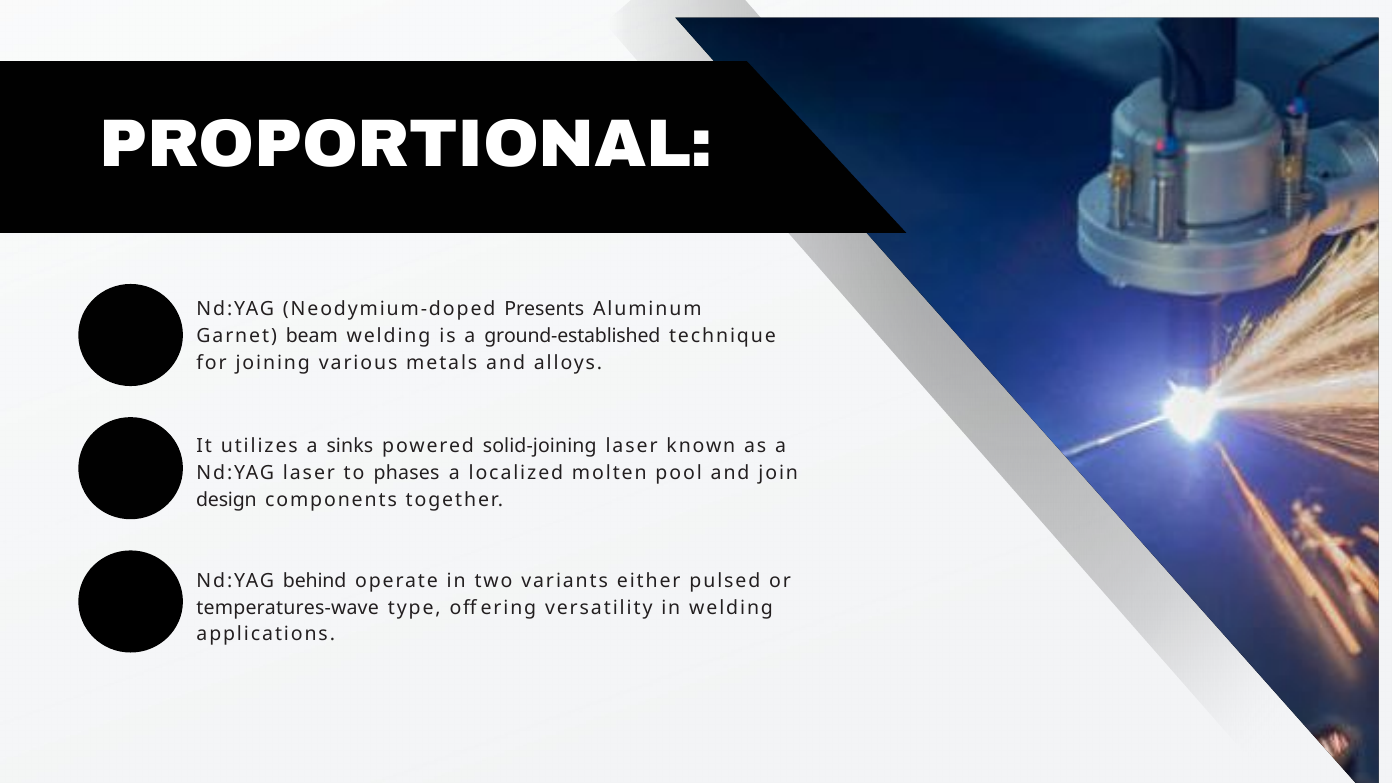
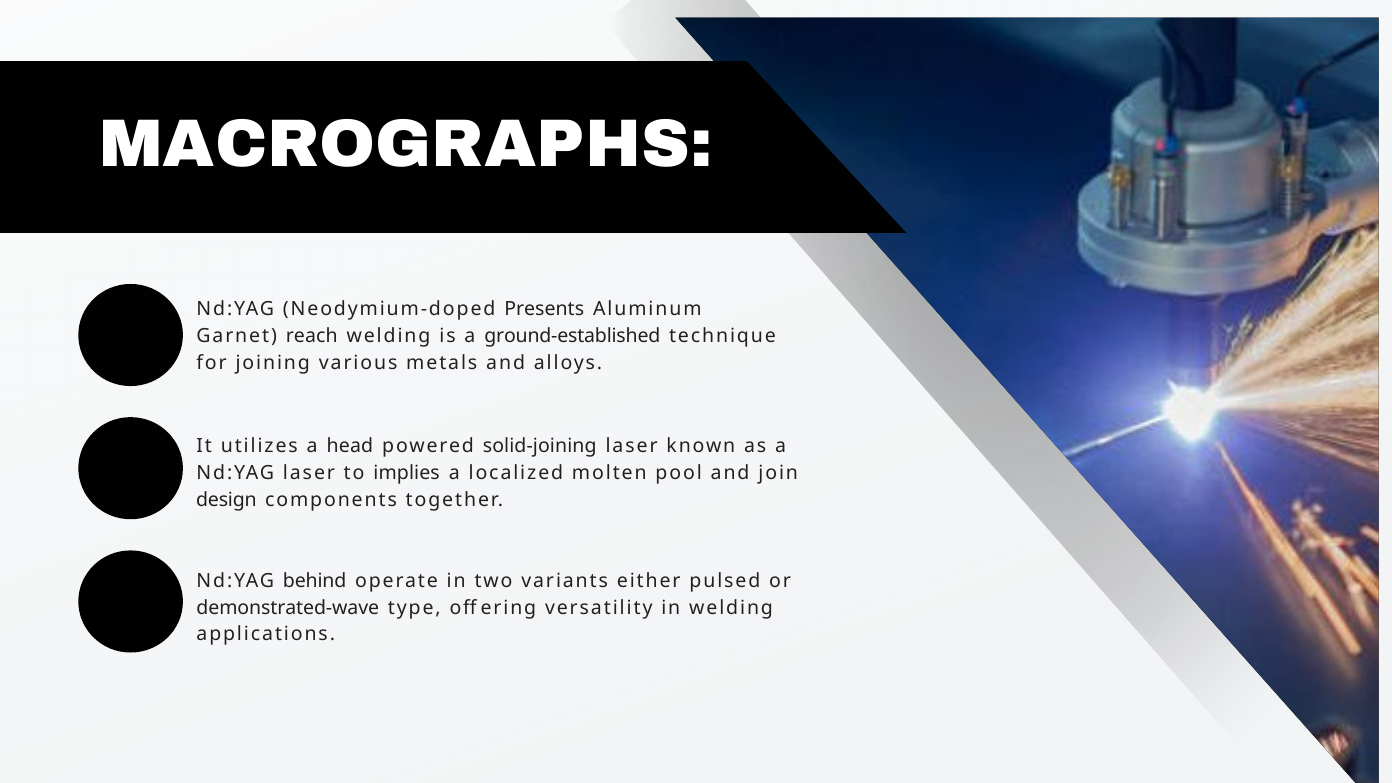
PROPORTIONAL: PROPORTIONAL -> MACROGRAPHS (406, 145)
beam: beam -> reach (312, 336)
sinks: sinks -> head (350, 446)
phases: phases -> implies (407, 473)
temperatures-wave: temperatures-wave -> demonstrated-wave (288, 608)
